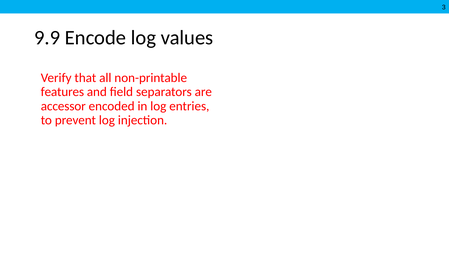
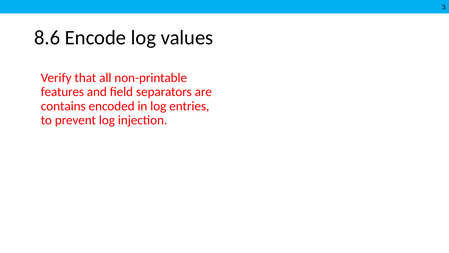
9.9: 9.9 -> 8.6 (47, 38)
accessor: accessor -> contains (63, 106)
